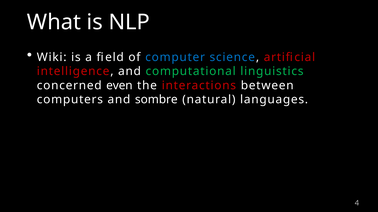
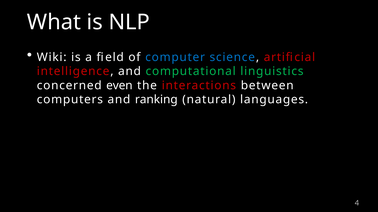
sombre: sombre -> ranking (156, 100)
